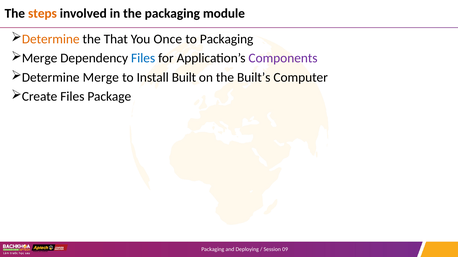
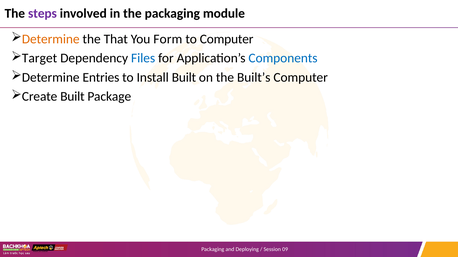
steps colour: orange -> purple (42, 14)
Once: Once -> Form (168, 39)
to Packaging: Packaging -> Computer (227, 39)
Merge: Merge -> Target (40, 58)
Components colour: purple -> blue (283, 58)
Determine Merge: Merge -> Entries (101, 78)
Create Files: Files -> Built (72, 97)
